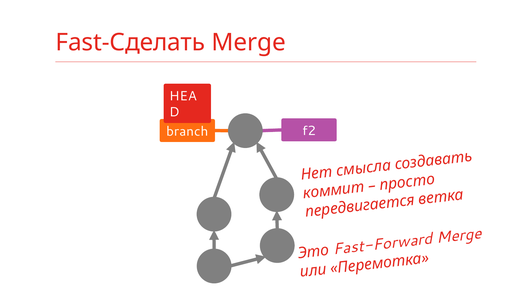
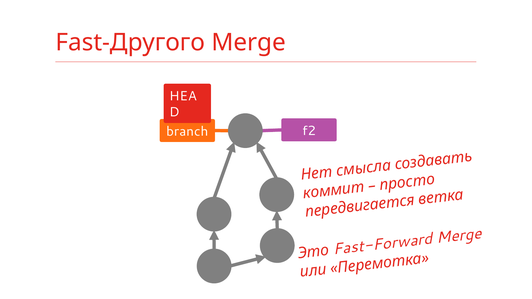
Fast-Сделать: Fast-Сделать -> Fast-Другого (130, 42)
